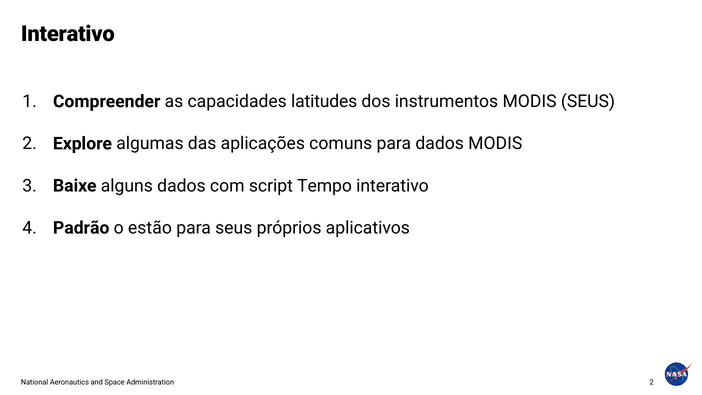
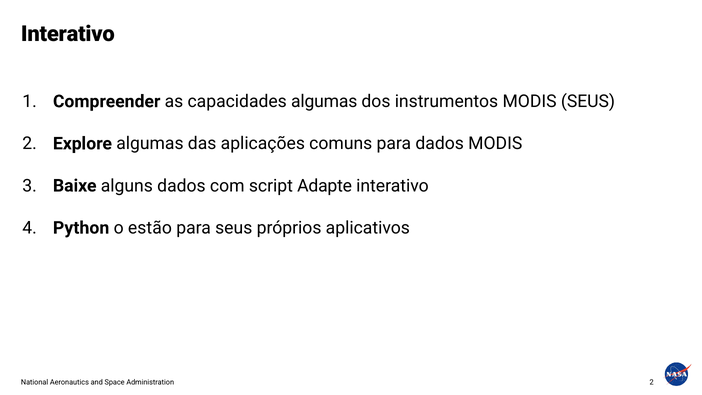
capacidades latitudes: latitudes -> algumas (324, 101)
Tempo: Tempo -> Adapte (325, 186)
Padrão: Padrão -> Python (81, 228)
